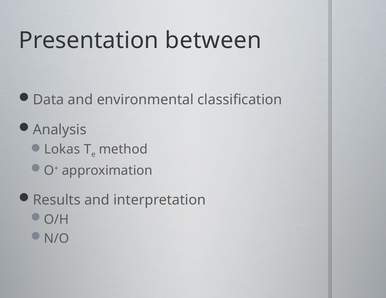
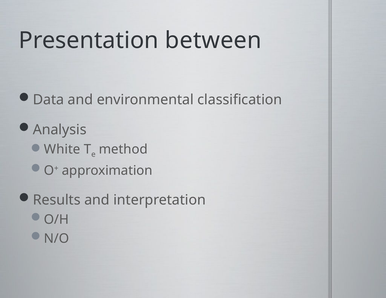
Lokas: Lokas -> White (62, 149)
